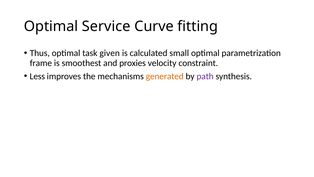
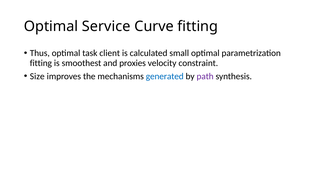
given: given -> client (110, 53)
frame: frame -> fitting (41, 63)
Less: Less -> Size (37, 76)
generated colour: orange -> blue (165, 76)
